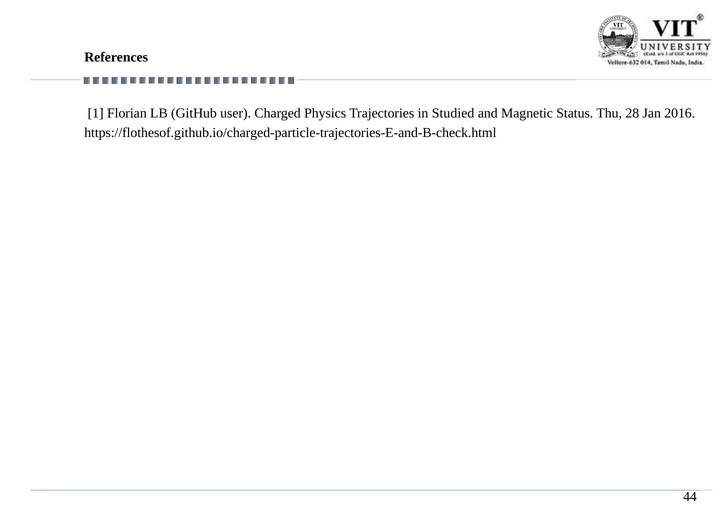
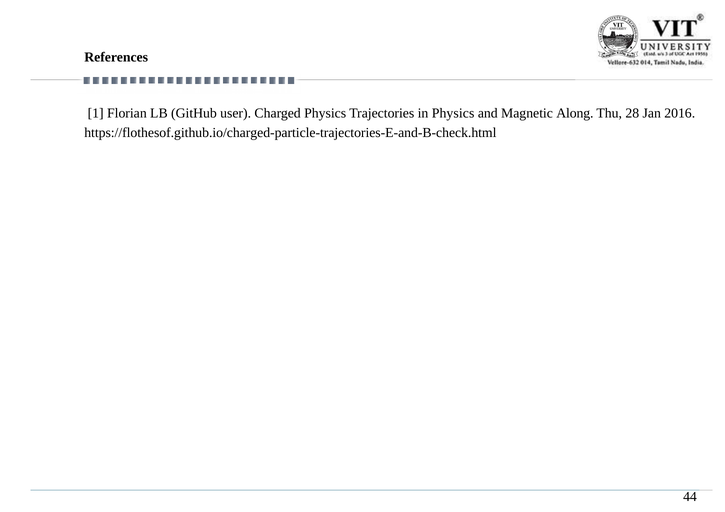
in Studied: Studied -> Physics (453, 113)
Status: Status -> Along (575, 113)
